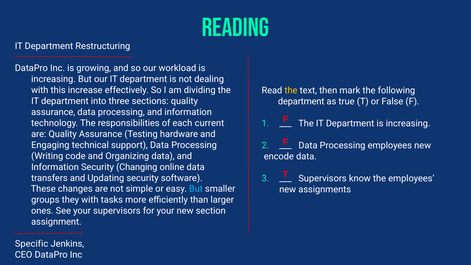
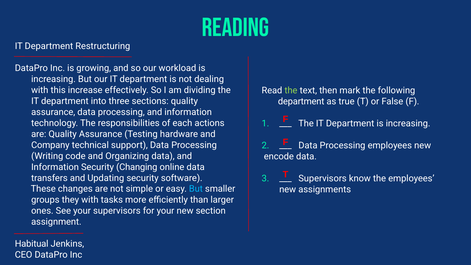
the colour: yellow -> light green (291, 91)
current: current -> actions (210, 123)
Engaging: Engaging -> Company (50, 145)
Specific: Specific -> Habitual (32, 244)
